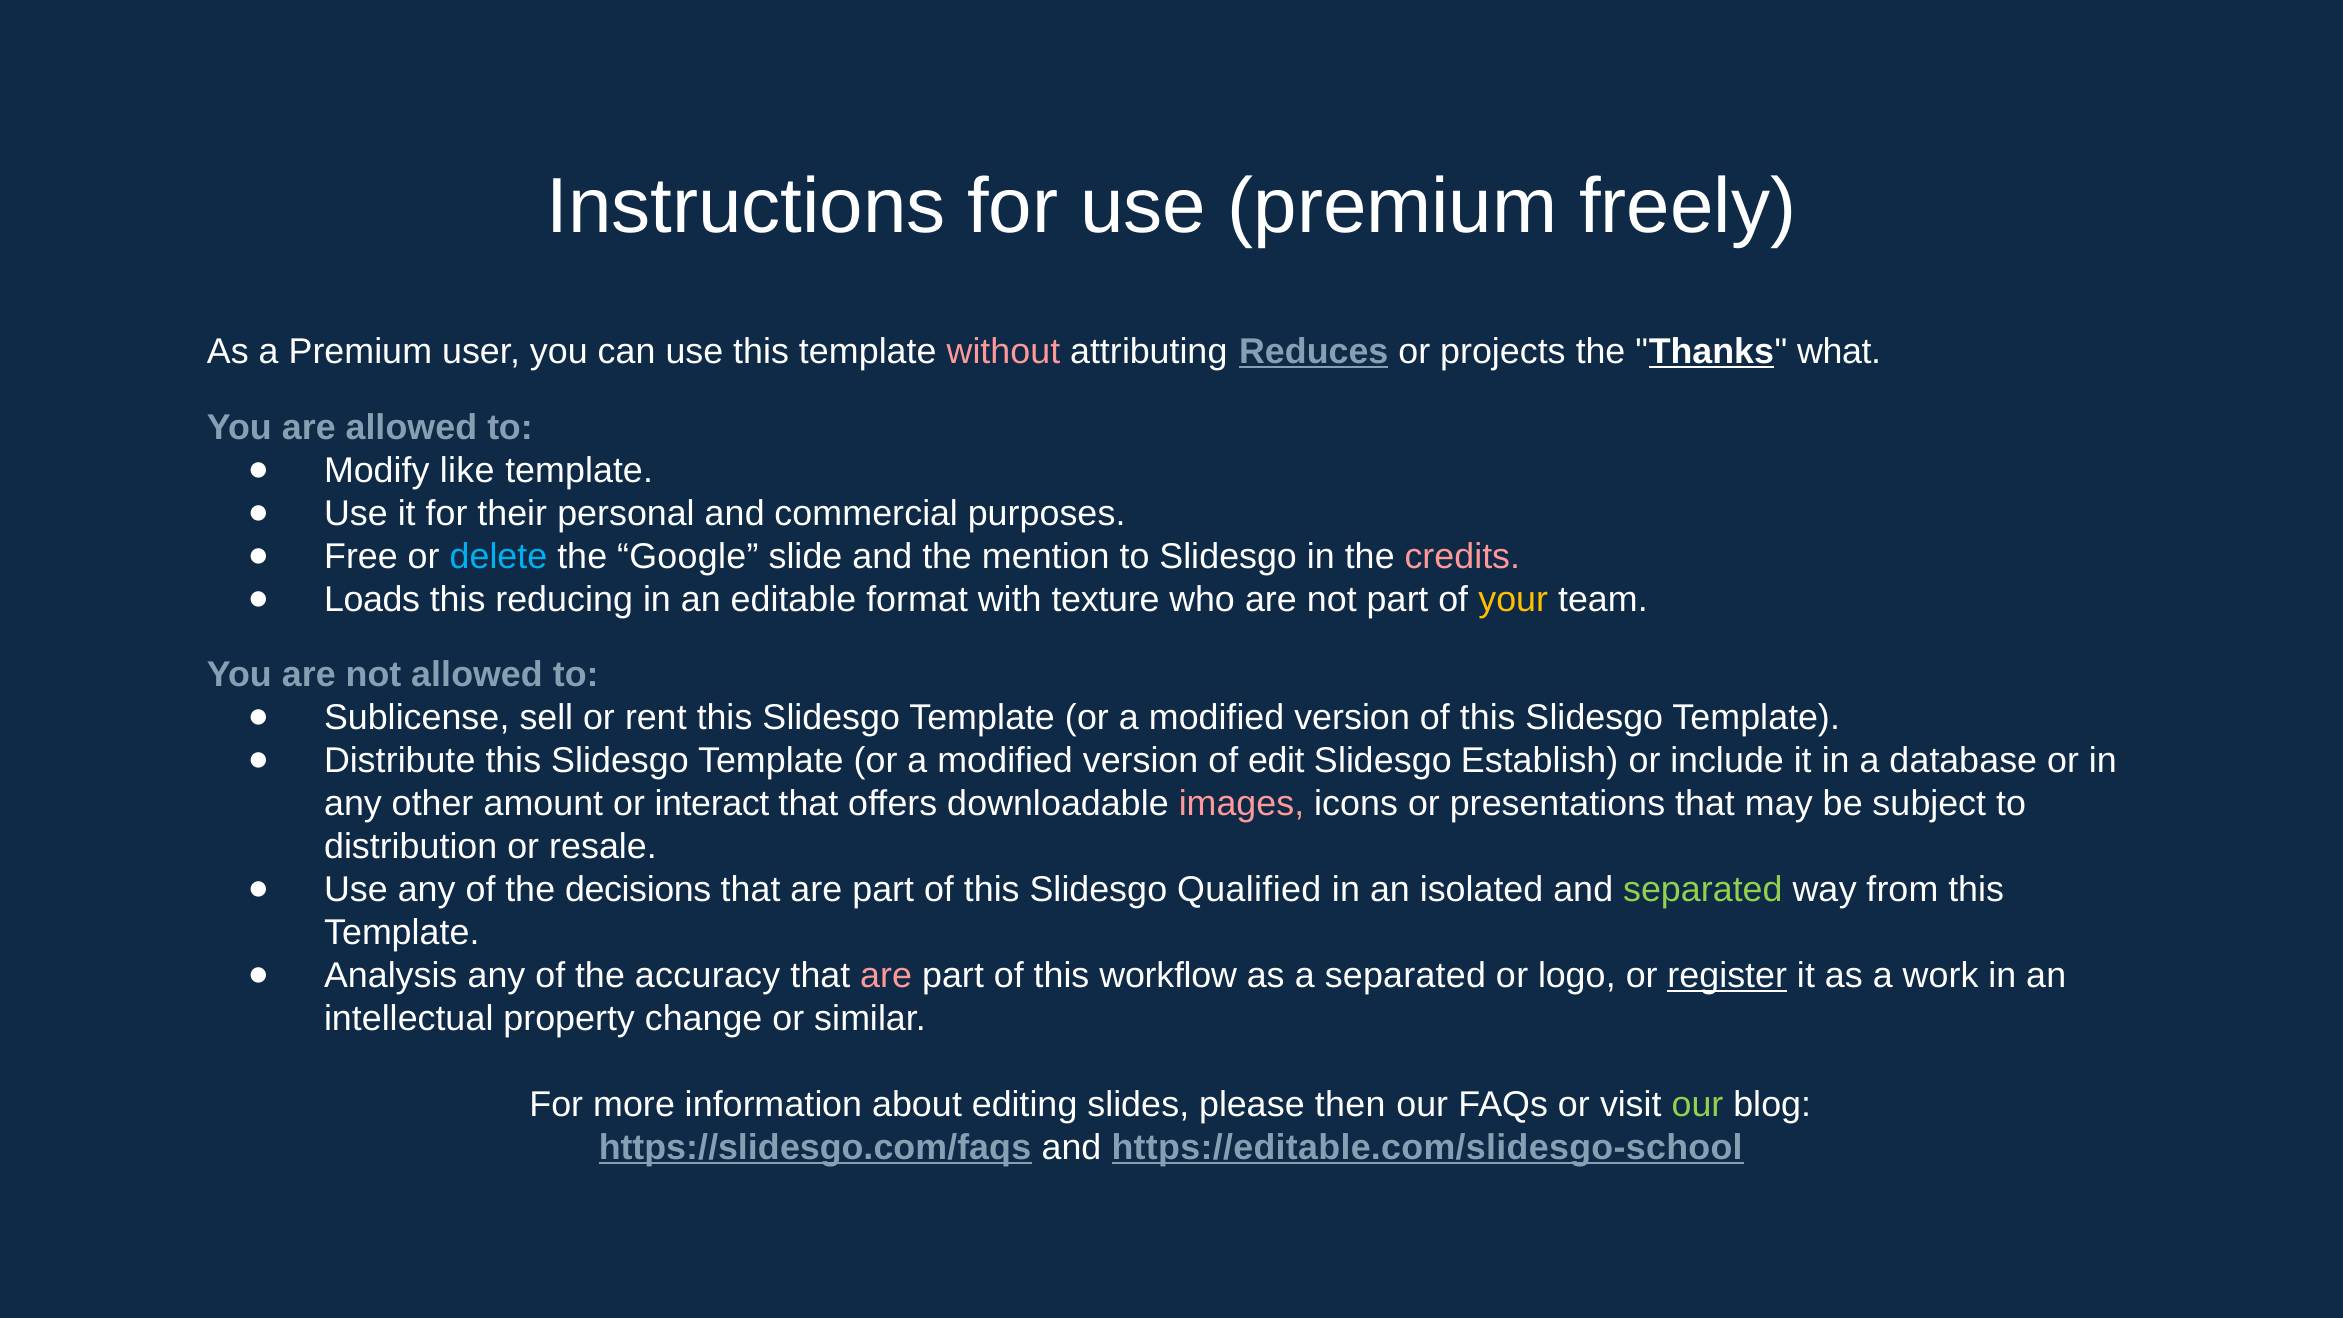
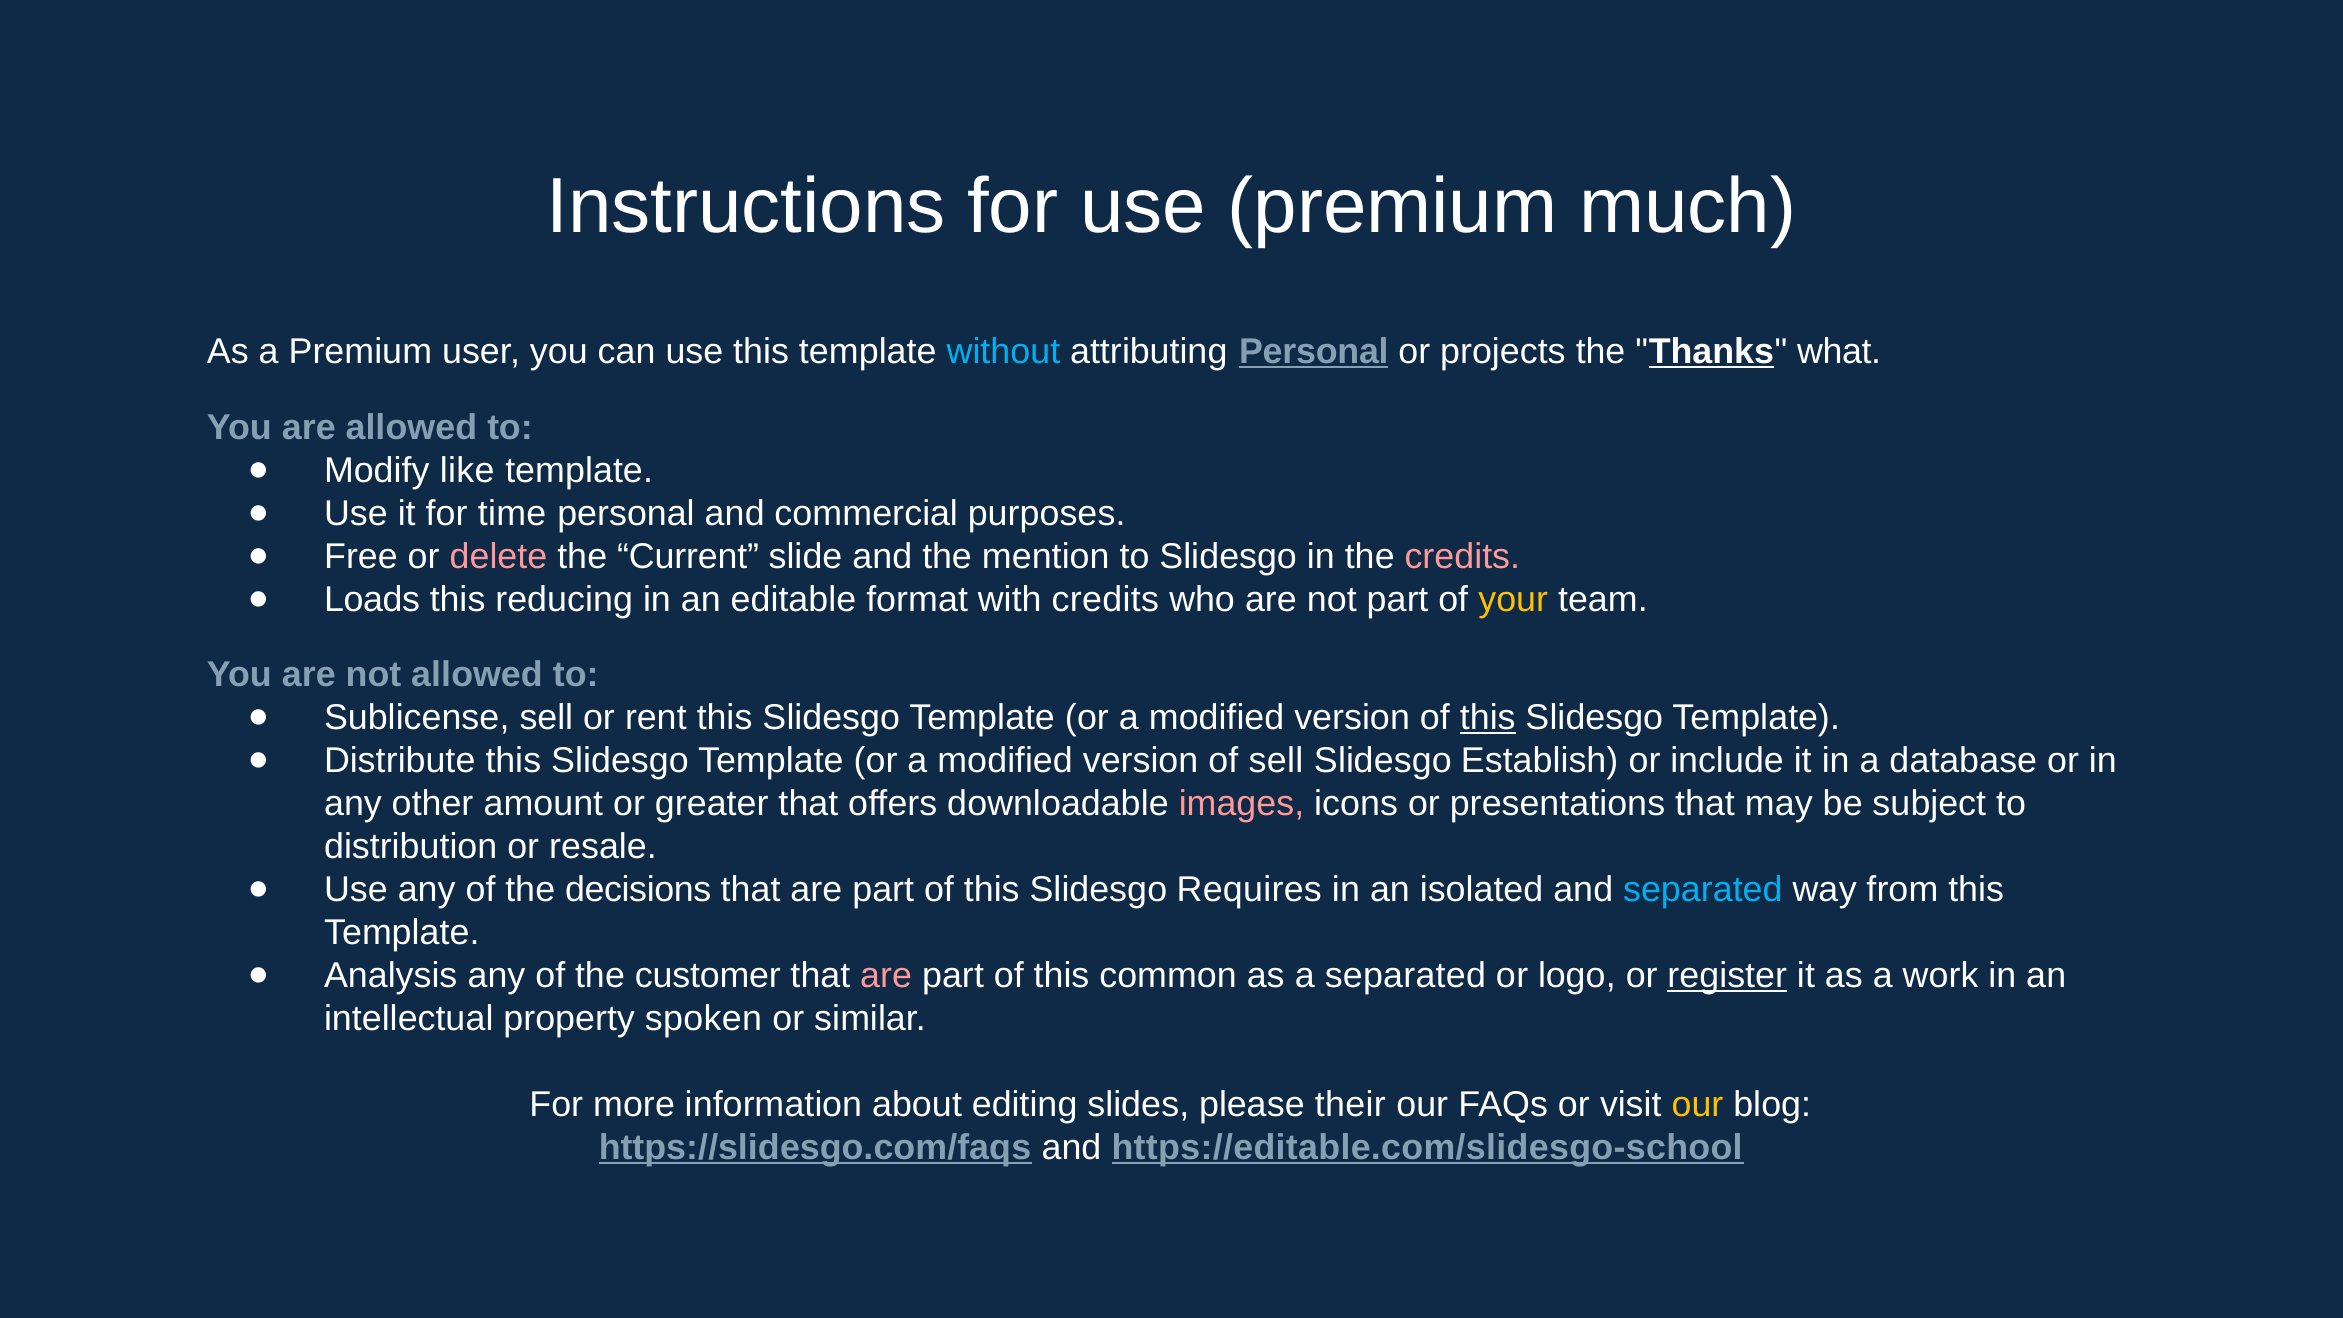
freely: freely -> much (1688, 207)
without colour: pink -> light blue (1003, 352)
attributing Reduces: Reduces -> Personal (1314, 352)
their: their -> time (512, 513)
delete colour: light blue -> pink (498, 556)
Google: Google -> Current (688, 556)
with texture: texture -> credits (1105, 599)
this underline: none -> present (1488, 718)
of edit: edit -> sell (1276, 761)
interact: interact -> greater (712, 804)
Qualified: Qualified -> Requires (1249, 890)
separated colour: light green -> light blue (1703, 890)
accuracy: accuracy -> customer (708, 976)
workflow: workflow -> common (1168, 976)
change: change -> spoken (703, 1019)
then: then -> their (1350, 1105)
our colour: light green -> yellow (1698, 1105)
